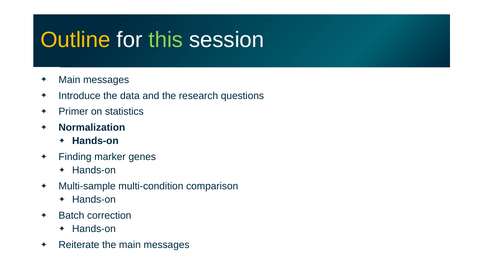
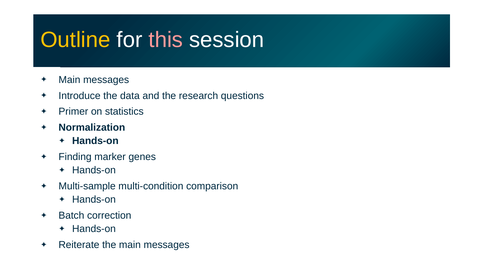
this colour: light green -> pink (166, 40)
